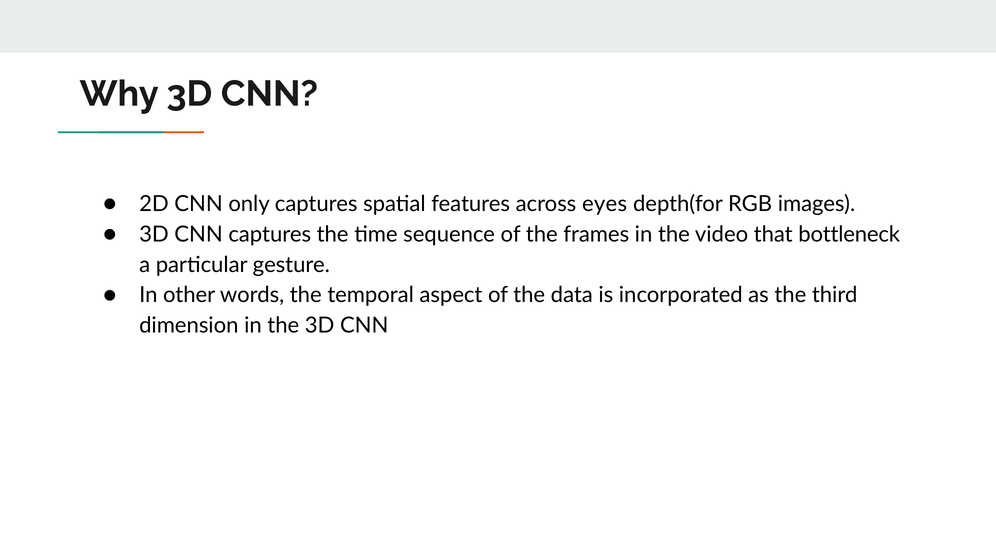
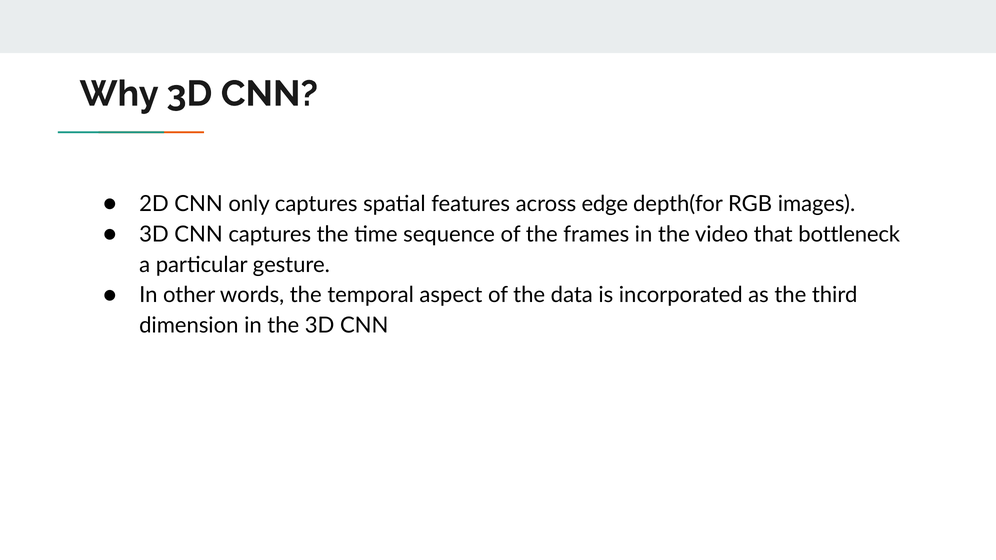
eyes: eyes -> edge (605, 204)
